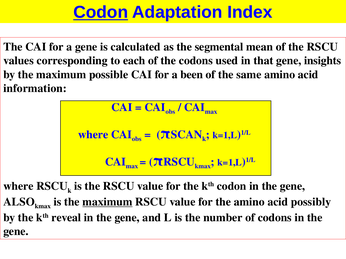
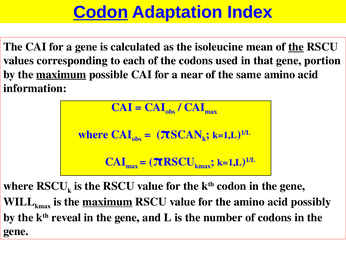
segmental: segmental -> isoleucine (219, 47)
the underline: none -> present (296, 47)
insights: insights -> portion (322, 61)
maximum underline: none -> present (61, 75)
been: been -> near (192, 75)
ALSO: ALSO -> WILL (19, 202)
